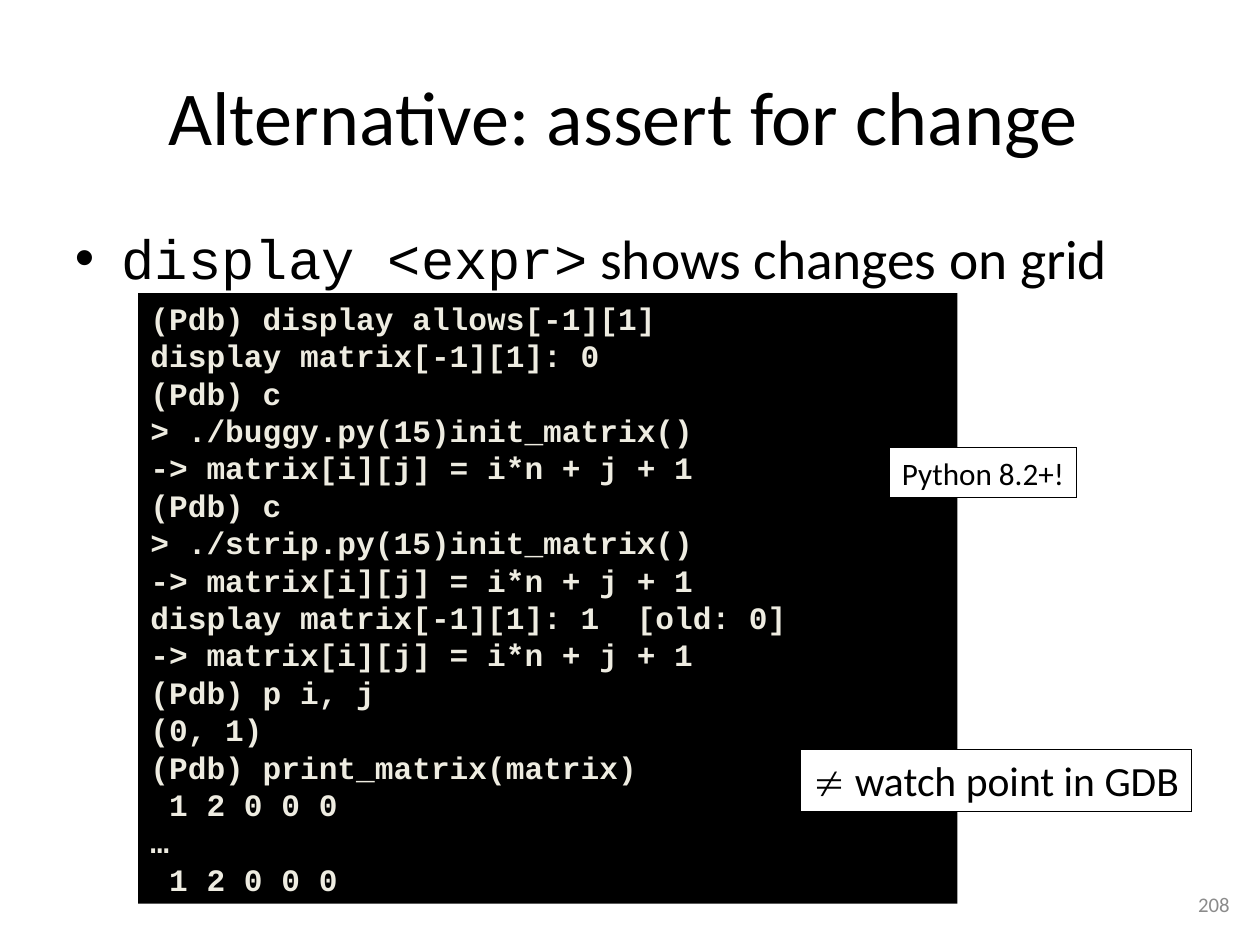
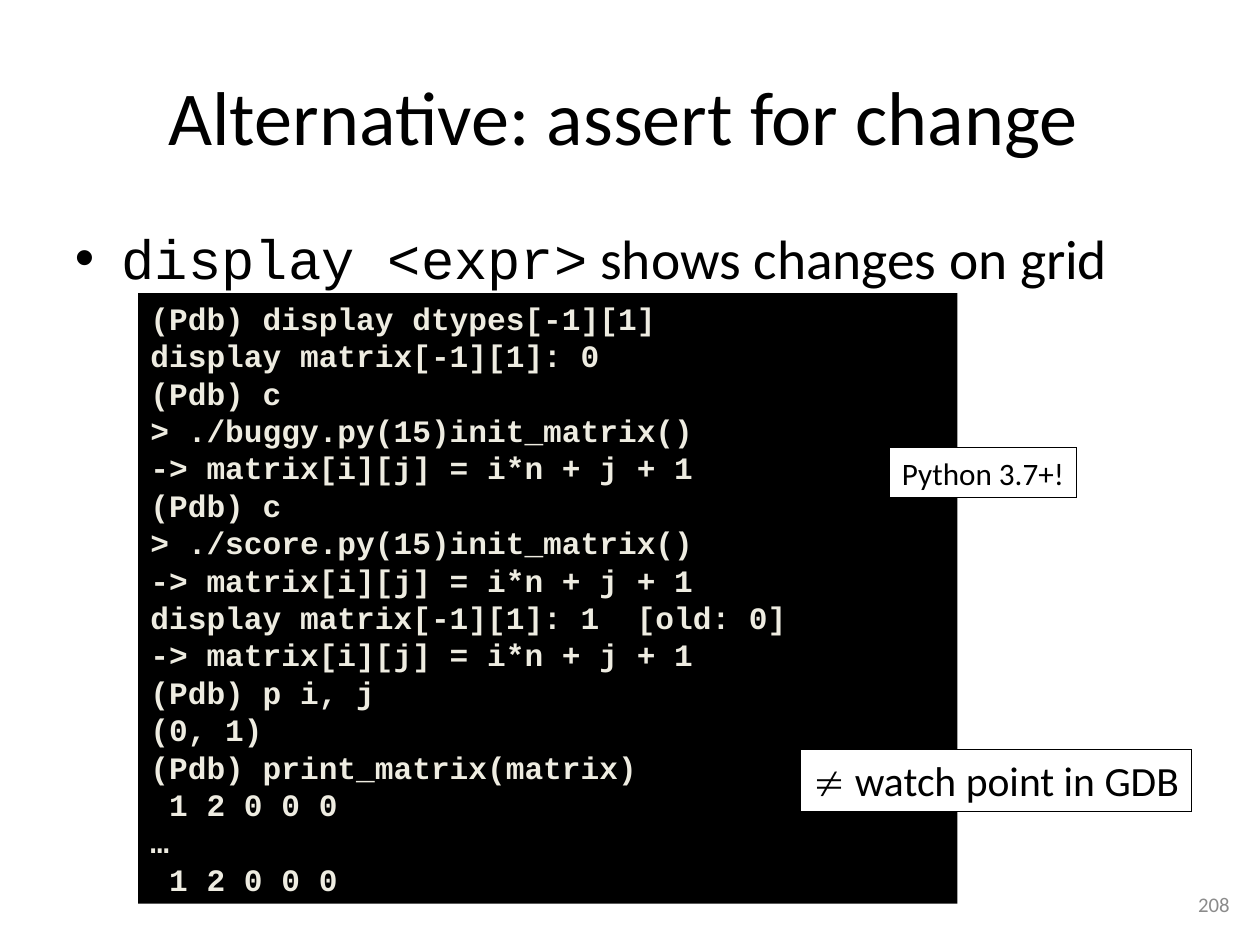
allows[-1][1: allows[-1][1 -> dtypes[-1][1 (534, 320)
8.2+: 8.2+ -> 3.7+ (1031, 475)
./strip.py(15)init_matrix(: ./strip.py(15)init_matrix( -> ./score.py(15)init_matrix( (440, 545)
